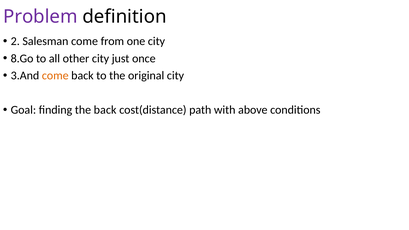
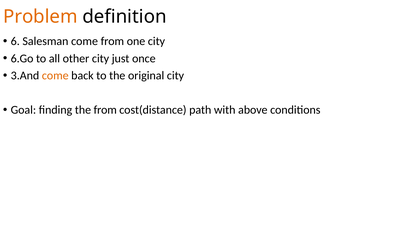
Problem colour: purple -> orange (40, 17)
2: 2 -> 6 (15, 41)
8.Go: 8.Go -> 6.Go (22, 59)
the back: back -> from (105, 110)
